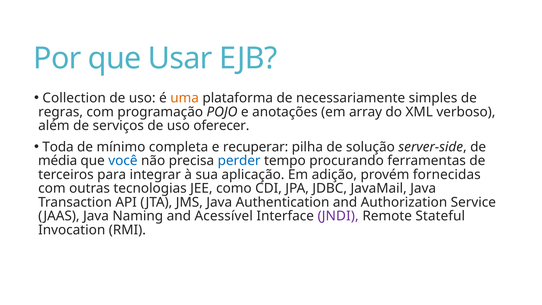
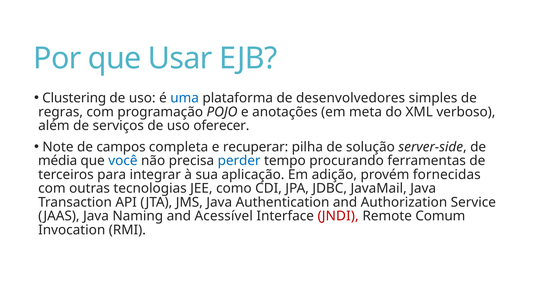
Collection: Collection -> Clustering (74, 98)
uma colour: orange -> blue (185, 98)
necessariamente: necessariamente -> desenvolvedores (351, 98)
array: array -> meta (365, 112)
Toda: Toda -> Note (58, 147)
mínimo: mínimo -> campos (121, 147)
JNDI colour: purple -> red (338, 216)
Stateful: Stateful -> Comum (440, 216)
